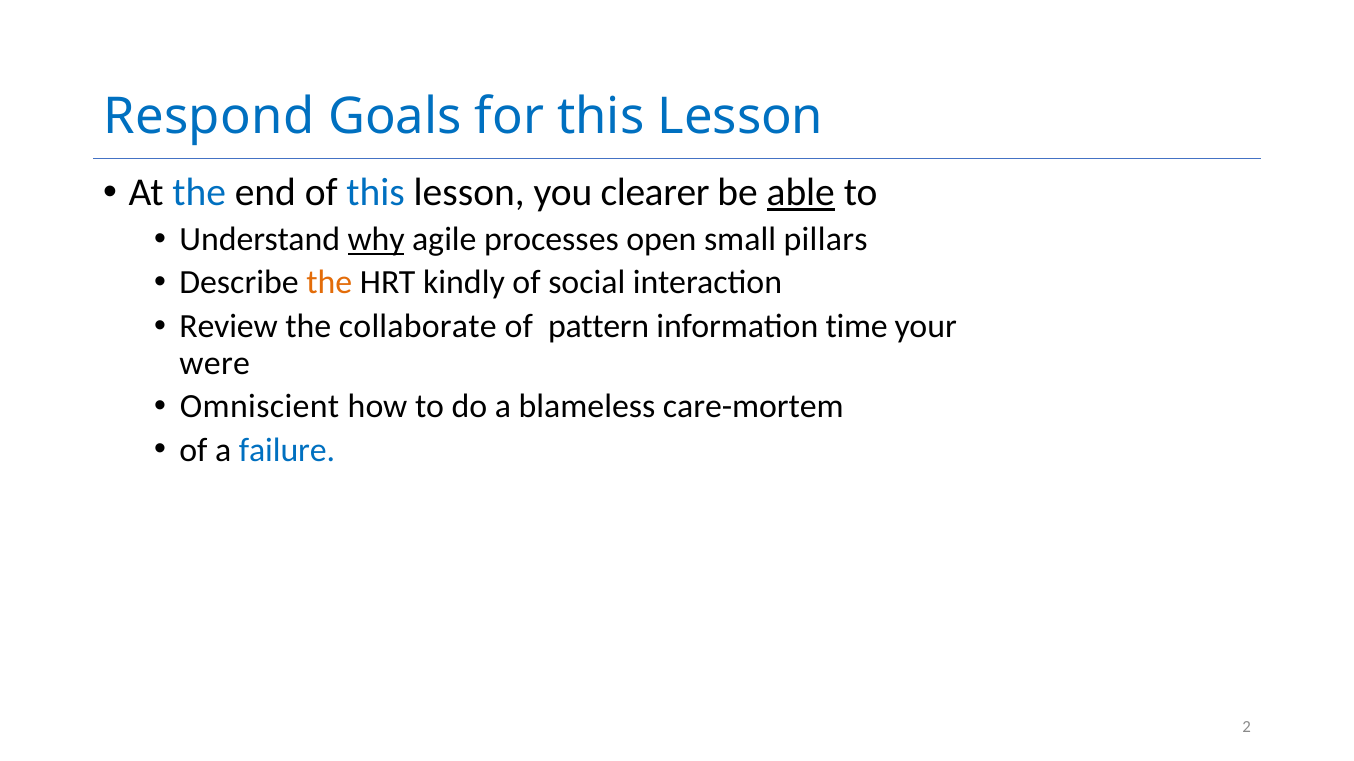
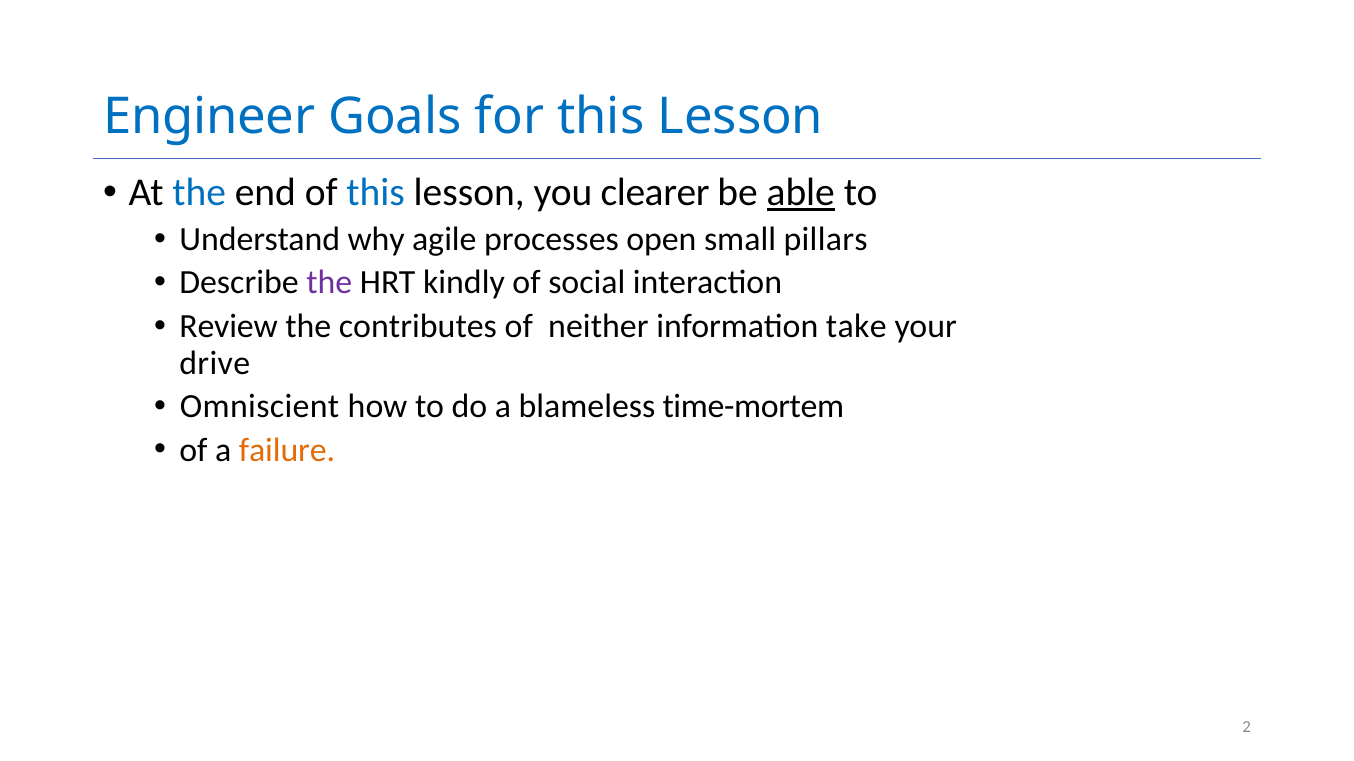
Respond: Respond -> Engineer (209, 116)
why underline: present -> none (376, 239)
the colour: orange -> purple (329, 283)
collaborate: collaborate -> contributes (418, 327)
pattern: pattern -> neither (598, 327)
time: time -> take (856, 327)
were: were -> drive (215, 363)
care-mortem: care-mortem -> time-mortem (753, 407)
failure colour: blue -> orange (287, 450)
